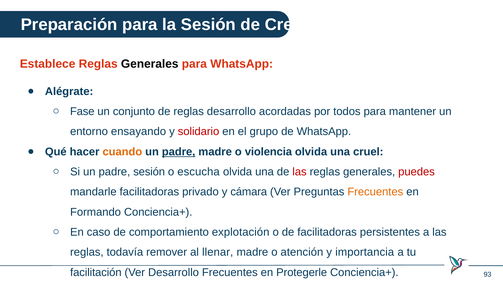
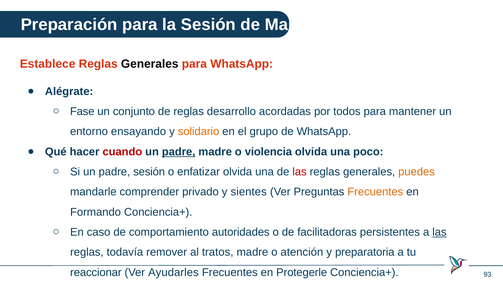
Crea: Crea -> Mala (283, 25)
solidario colour: red -> orange (199, 132)
cuando colour: orange -> red (122, 152)
cruel: cruel -> poco (368, 152)
escucha: escucha -> enfatizar (199, 172)
puedes colour: red -> orange (417, 172)
mandarle facilitadoras: facilitadoras -> comprender (149, 192)
cámara: cámara -> sientes (249, 192)
explotación: explotación -> autoridades (241, 232)
las underline: none -> present (439, 232)
llenar: llenar -> tratos (218, 252)
importancia: importancia -> preparatoria (365, 252)
facilitación: facilitación -> reaccionar (96, 272)
Ver Desarrollo: Desarrollo -> Ayudarles (173, 272)
